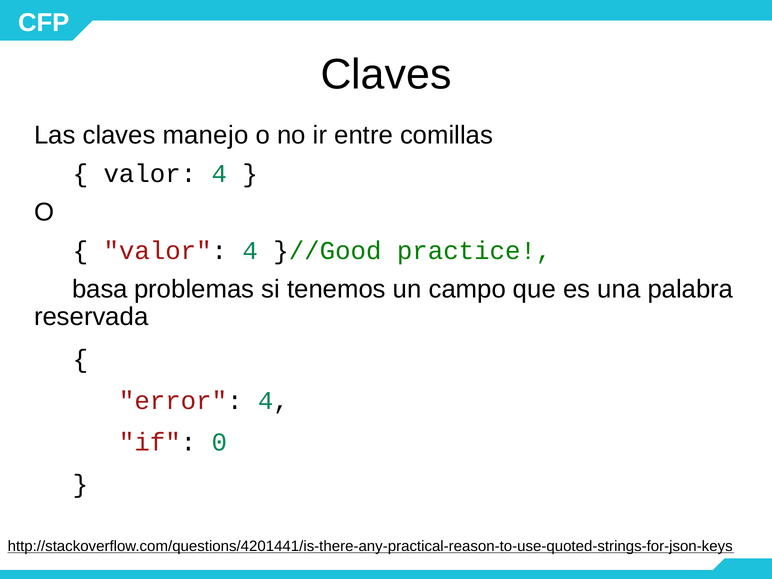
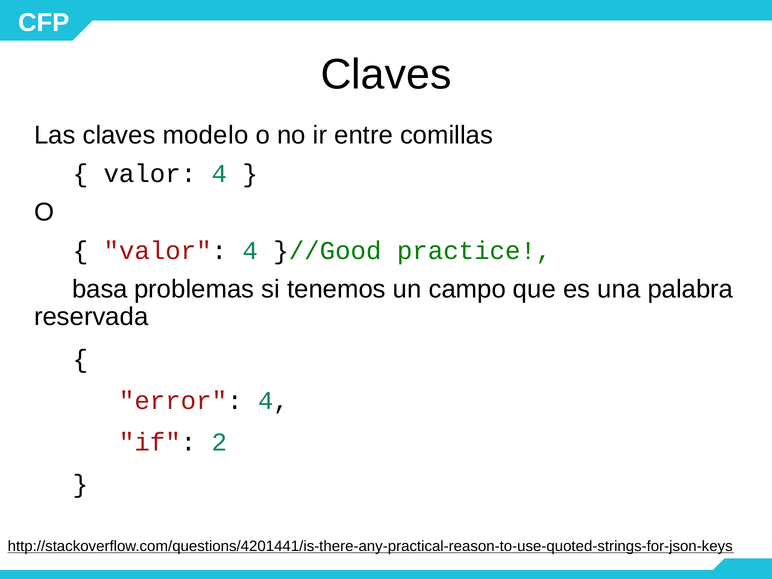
manejo: manejo -> modelo (206, 135)
0: 0 -> 2 (219, 442)
